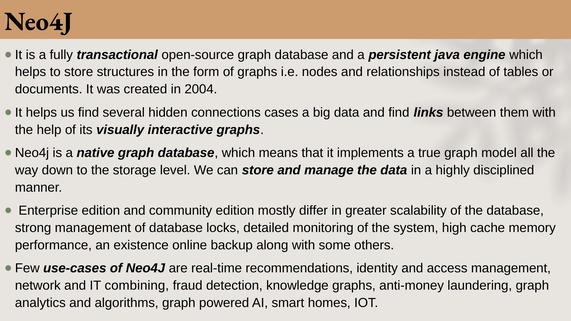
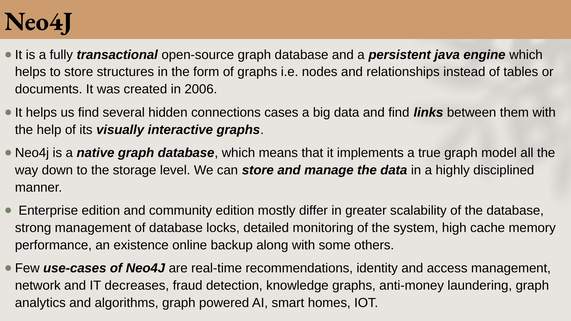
2004: 2004 -> 2006 (201, 89)
combining: combining -> decreases (137, 286)
